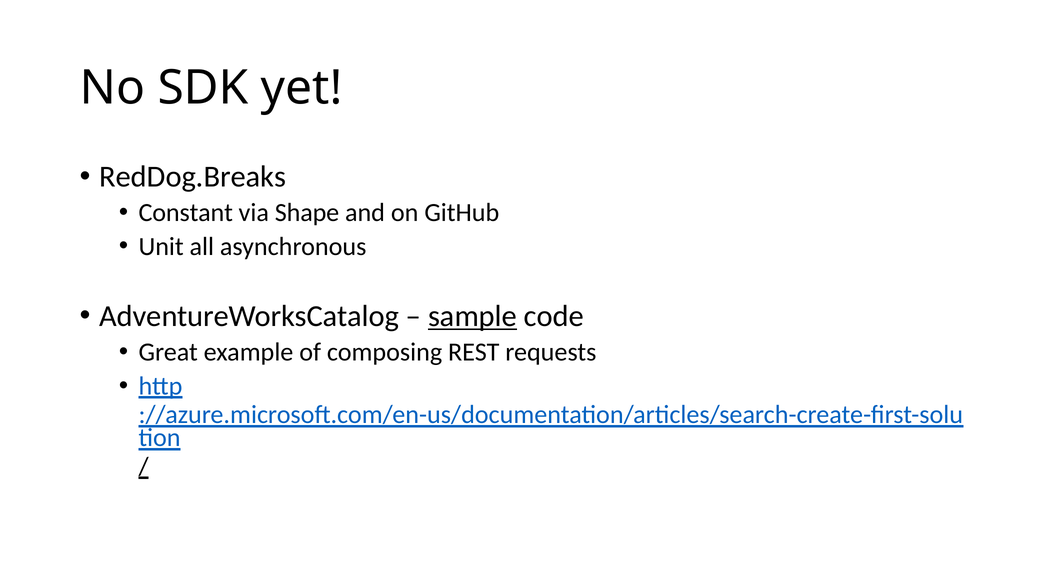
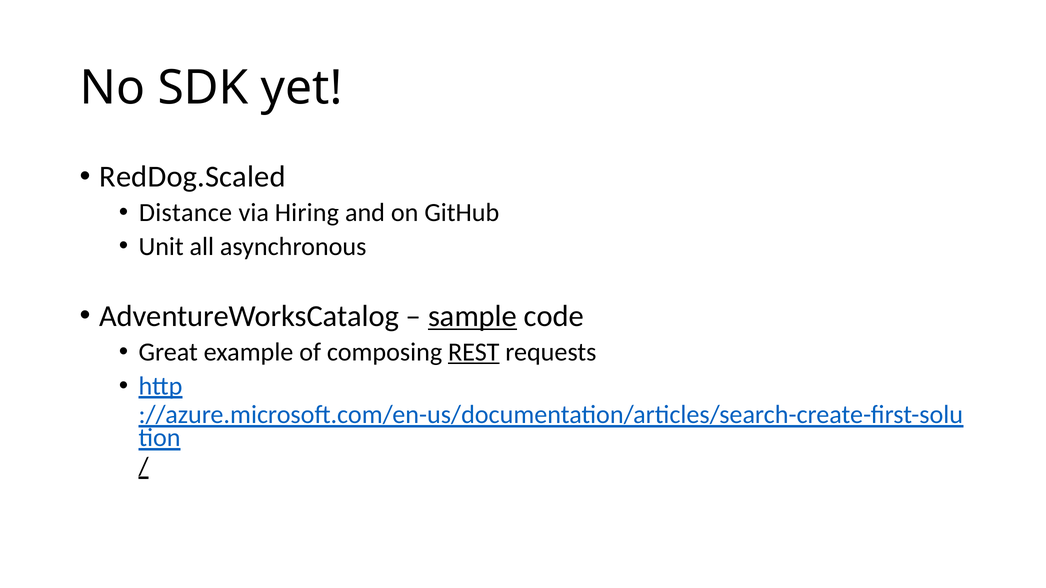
RedDog.Breaks: RedDog.Breaks -> RedDog.Scaled (193, 177)
Constant: Constant -> Distance (186, 213)
Shape: Shape -> Hiring (307, 213)
REST underline: none -> present (474, 352)
